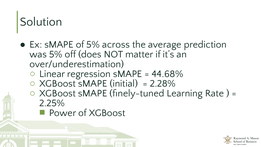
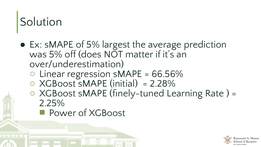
across: across -> largest (116, 44)
44.68%: 44.68% -> 66.56% (168, 74)
